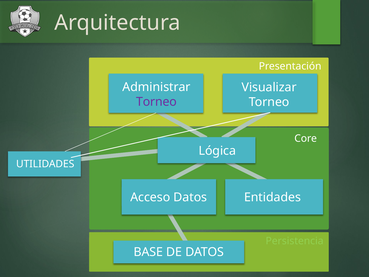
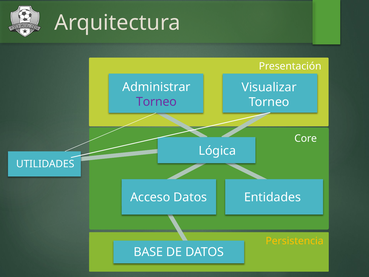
Persistencia colour: light green -> yellow (295, 241)
